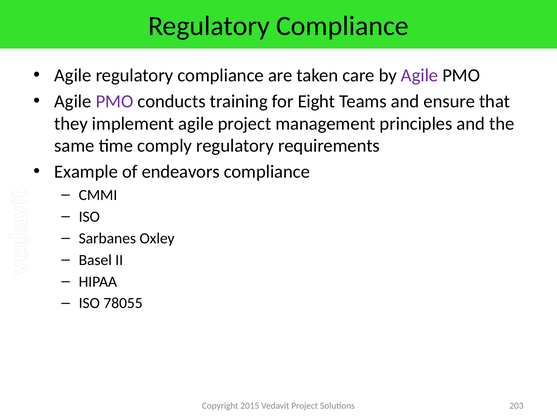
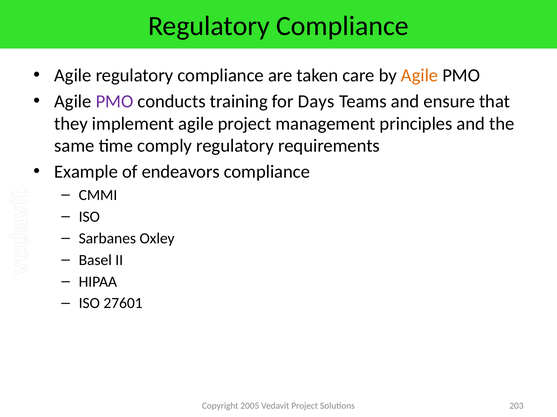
Agile colour: purple -> orange (420, 76)
Eight: Eight -> Days (316, 102)
78055: 78055 -> 27601 (123, 304)
2015: 2015 -> 2005 (250, 406)
